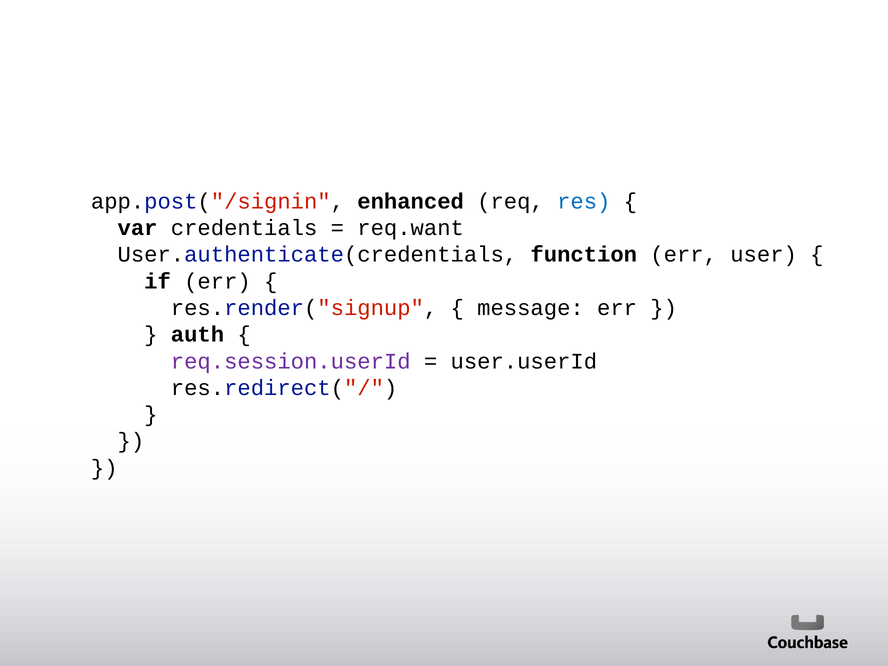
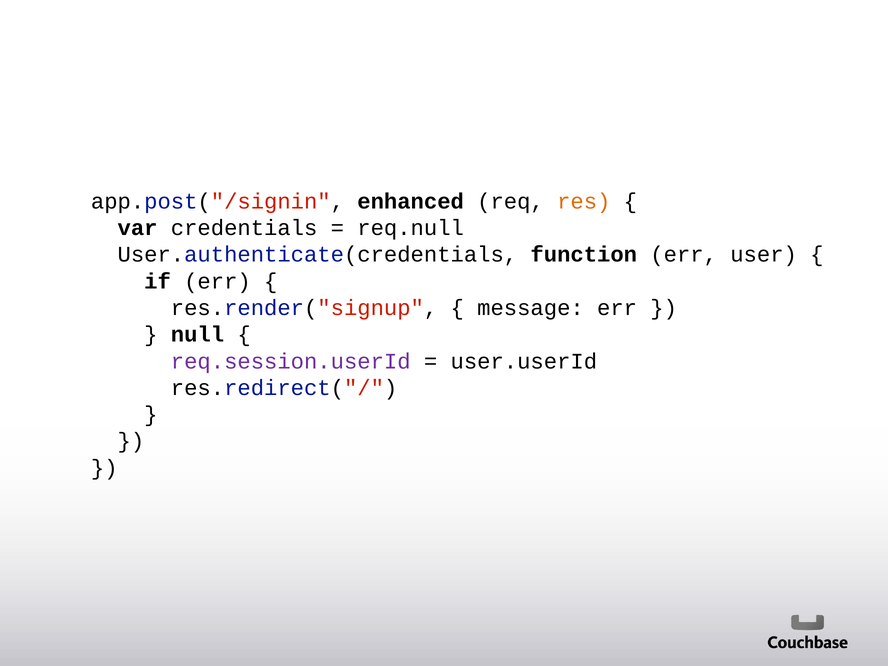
res colour: blue -> orange (584, 201)
req.want: req.want -> req.null (411, 228)
auth: auth -> null (197, 335)
